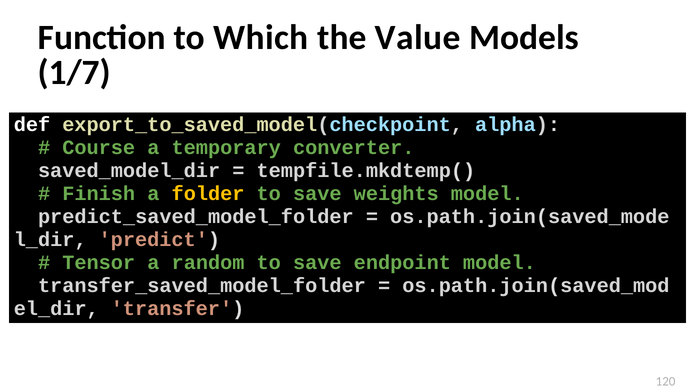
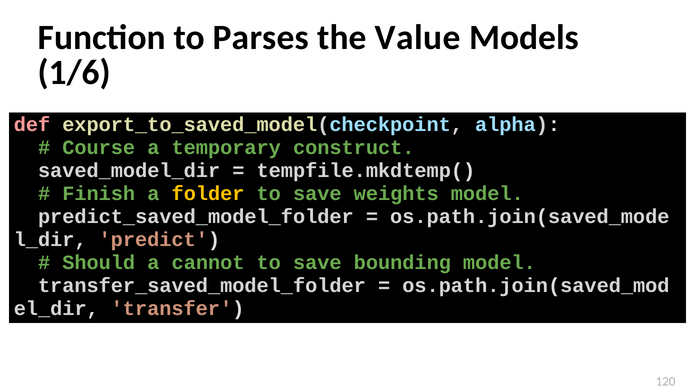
Which: Which -> Parses (261, 38)
1/7: 1/7 -> 1/6 (74, 73)
def colour: white -> pink (32, 125)
converter: converter -> construct (354, 148)
Tensor: Tensor -> Should (99, 262)
random: random -> cannot (208, 262)
endpoint: endpoint -> bounding (402, 262)
